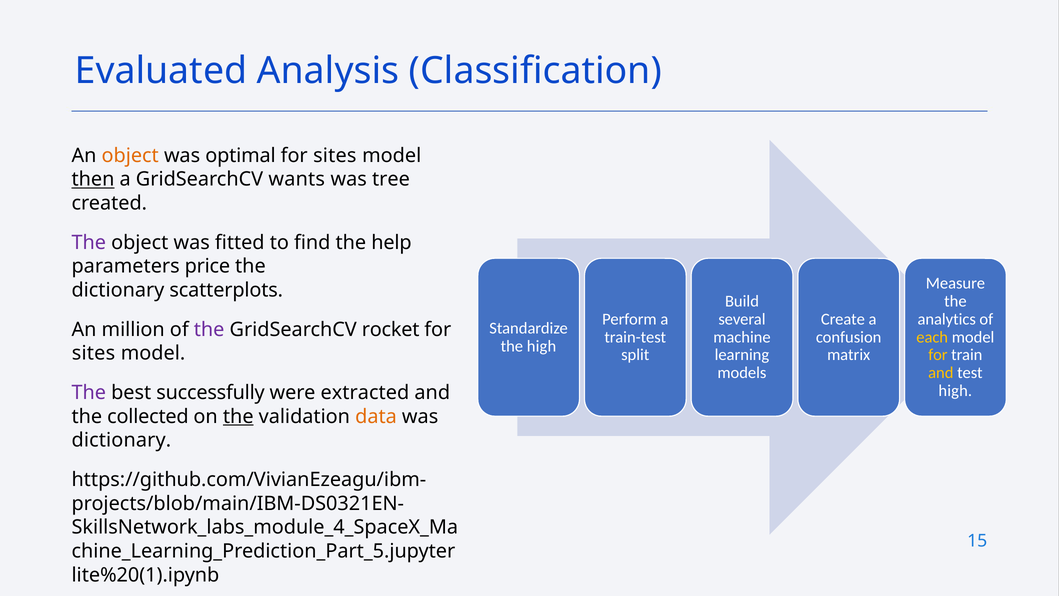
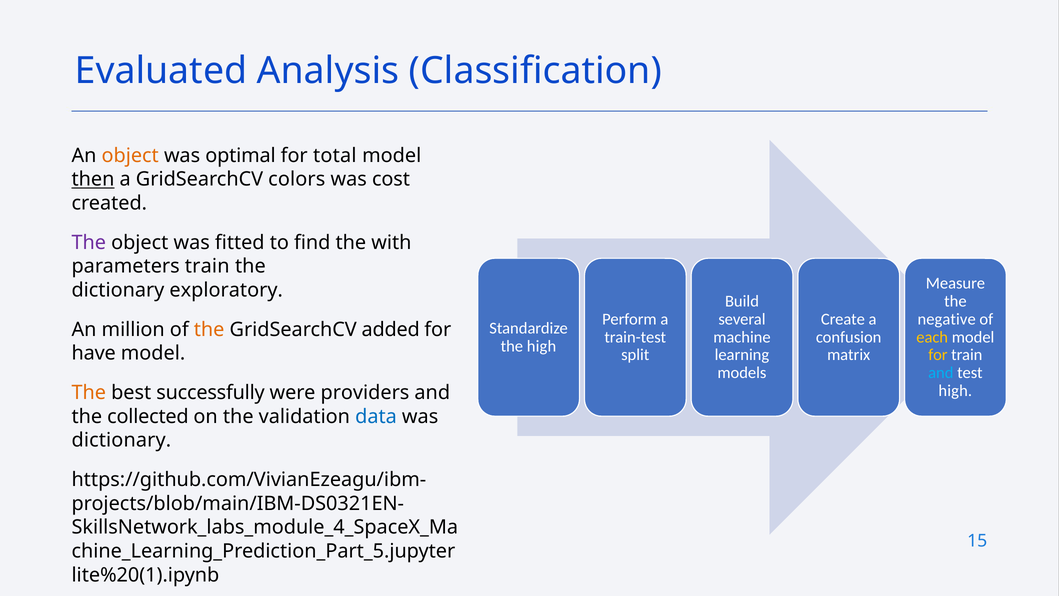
sites: sites -> total (335, 155)
wants: wants -> colors (297, 179)
tree: tree -> cost (391, 179)
help: help -> with (391, 242)
parameters price: price -> train (207, 266)
scatterplots: scatterplots -> exploratory (226, 290)
analytics: analytics -> negative (947, 319)
the colour: purple -> orange (209, 329)
rocket: rocket -> added (391, 329)
sites: sites -> have (94, 353)
and colour: yellow -> light blue (941, 373)
The colour: purple -> orange (89, 392)
extracted: extracted -> providers (365, 392)
the underline: present -> none (238, 416)
data colour: orange -> blue (376, 416)
